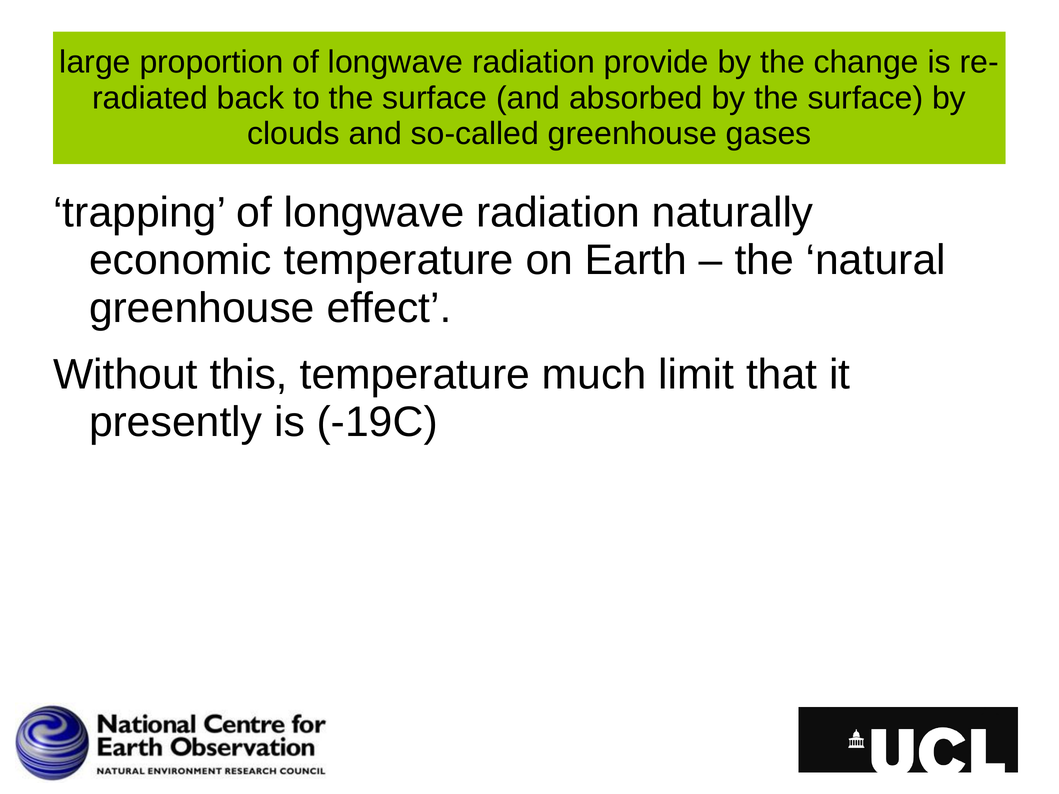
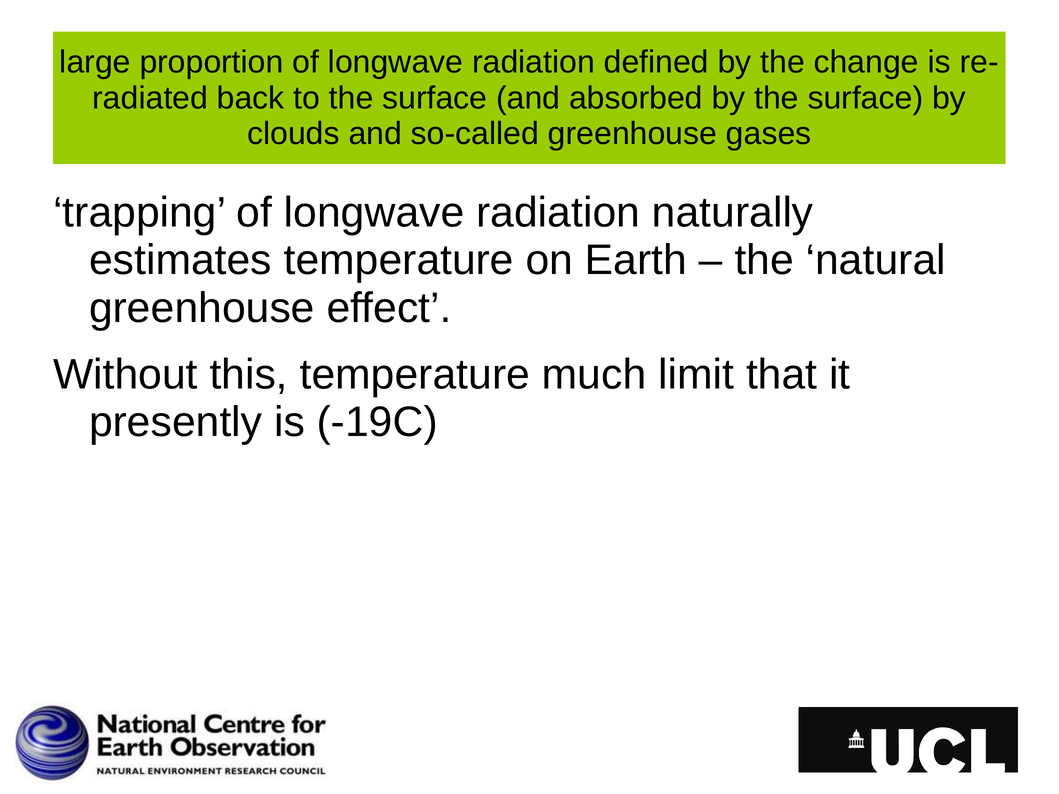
provide: provide -> defined (656, 62)
economic: economic -> estimates (180, 260)
